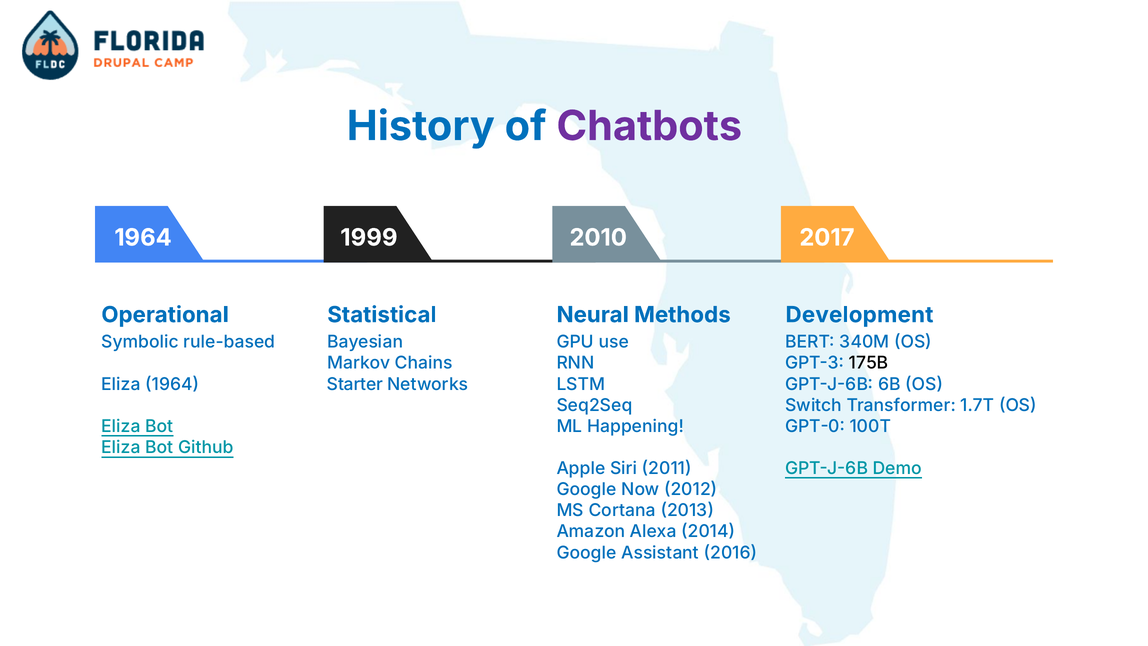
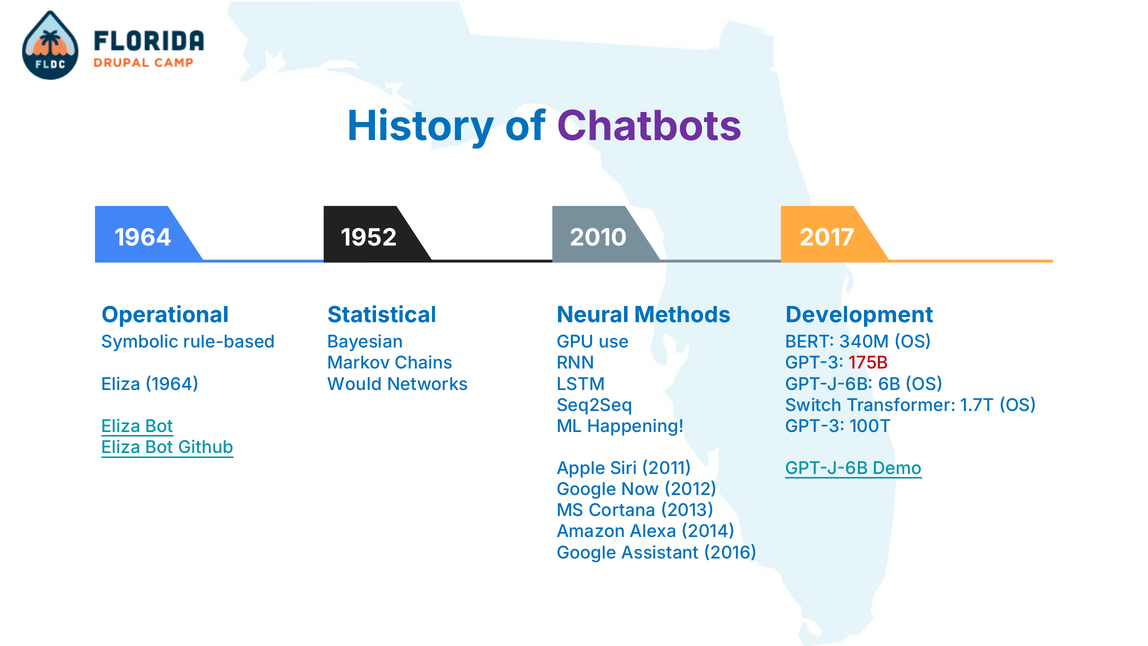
1999: 1999 -> 1952 (369, 238)
175B colour: black -> red (869, 363)
Starter: Starter -> Would (355, 384)
GPT-0: GPT-0 -> GPT-3 (815, 426)
